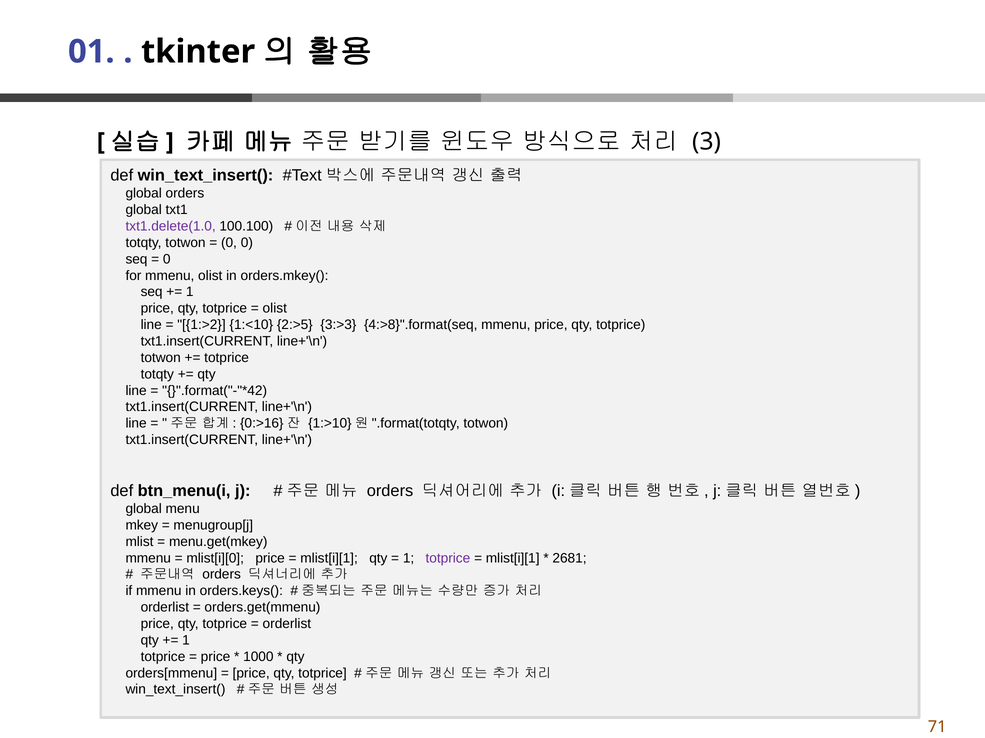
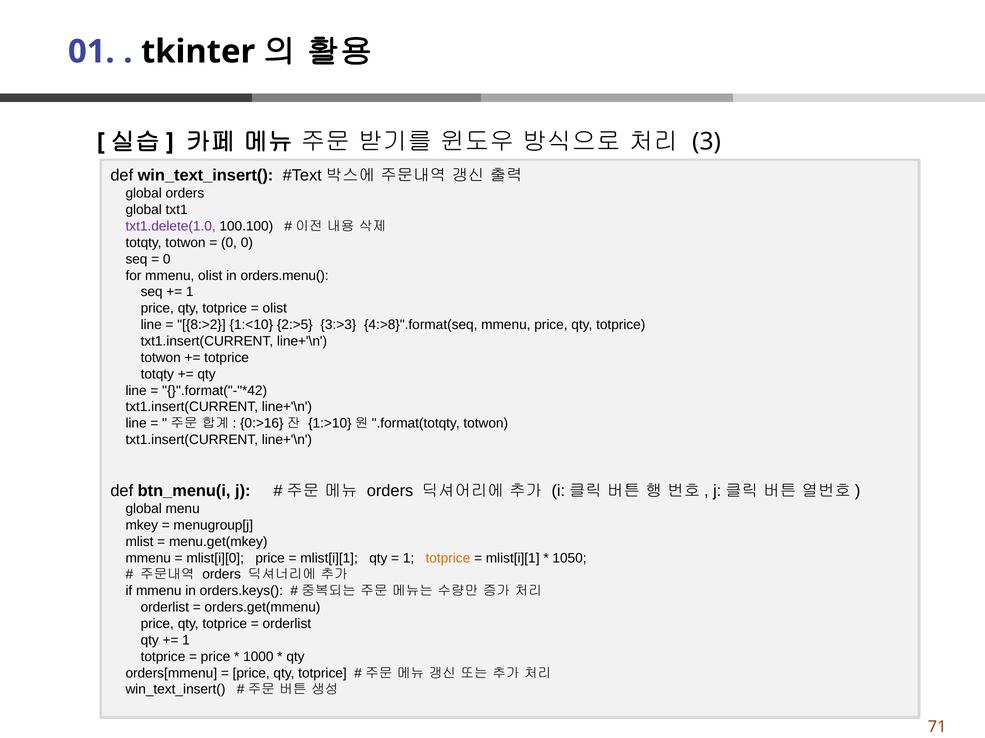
orders.mkey(: orders.mkey( -> orders.menu( (285, 276)
1:>2: 1:>2 -> 8:>2 (201, 325)
totprice colour: purple -> orange (448, 559)
2681: 2681 -> 1050 (570, 559)
